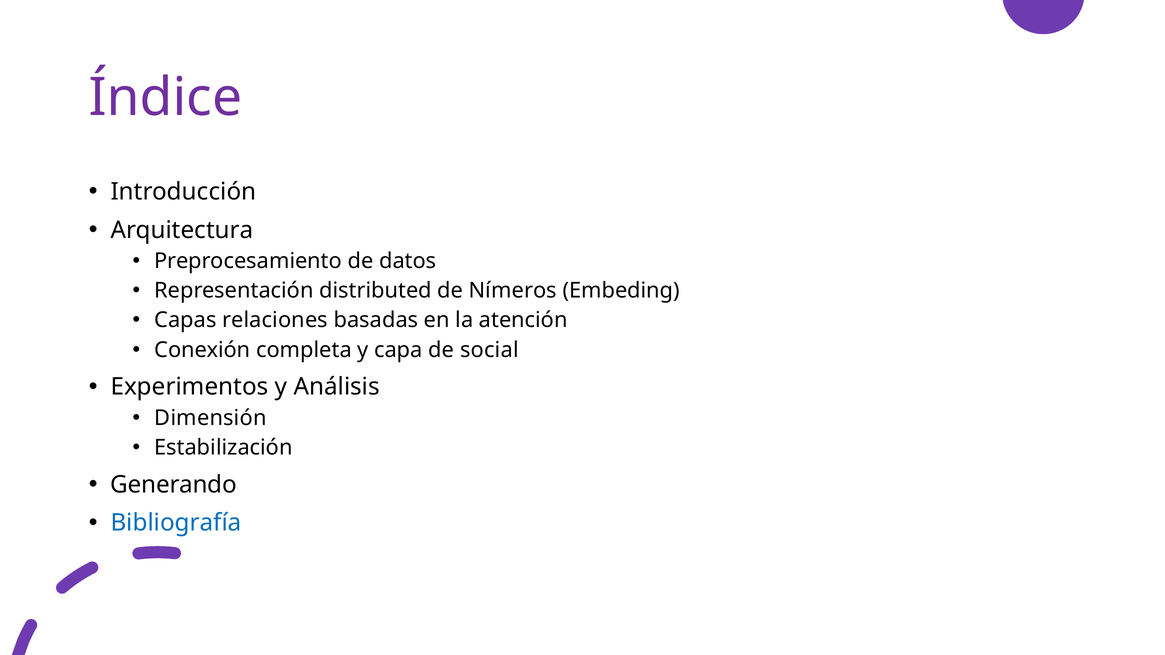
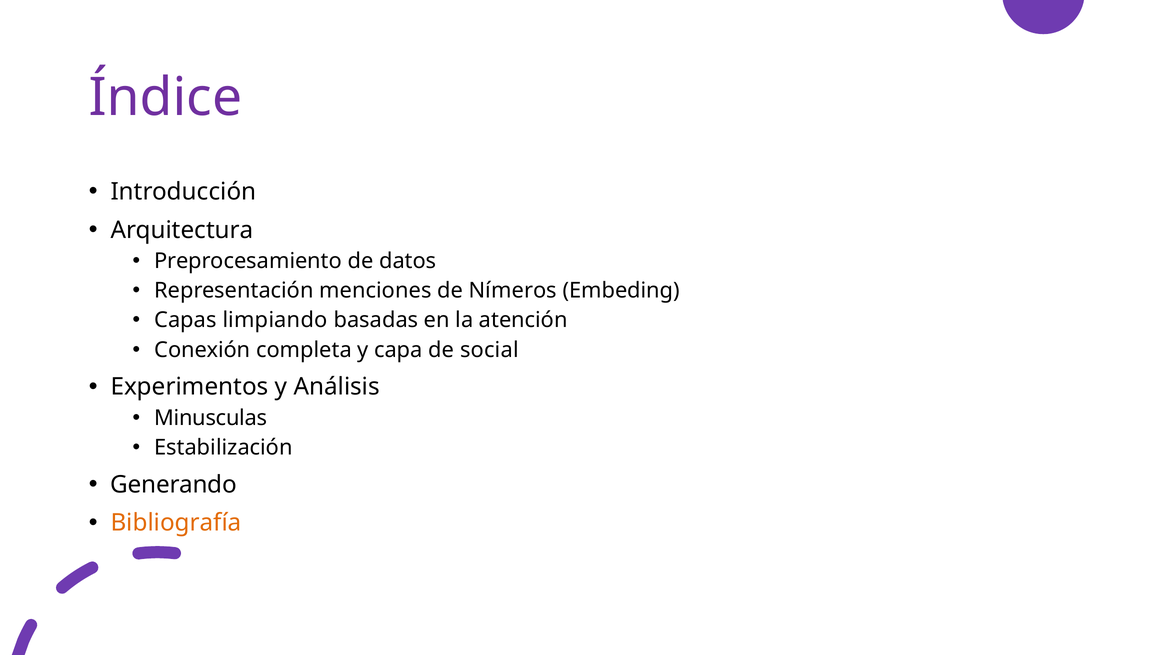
distributed: distributed -> menciones (376, 291)
relaciones: relaciones -> limpiando (275, 320)
Dimensión: Dimensión -> Minusculas (211, 418)
Bibliografía colour: blue -> orange (176, 523)
